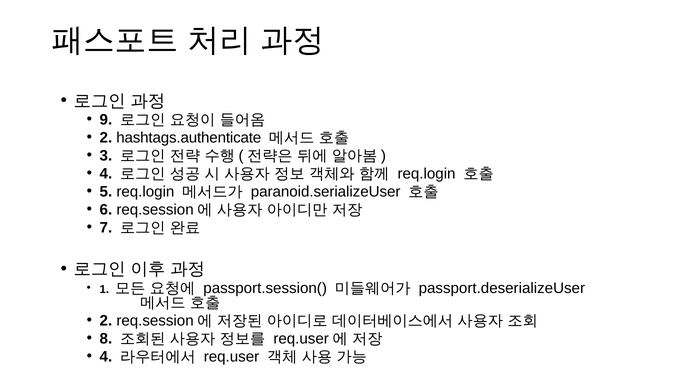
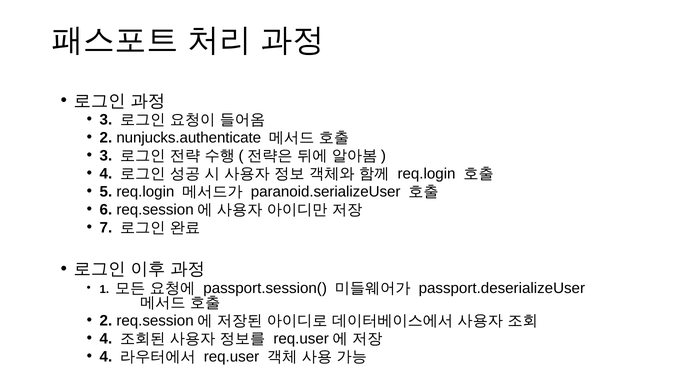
9: 9 -> 3 (106, 120)
hashtags.authenticate: hashtags.authenticate -> nunjucks.authenticate (189, 138)
8: 8 -> 4 (106, 339)
